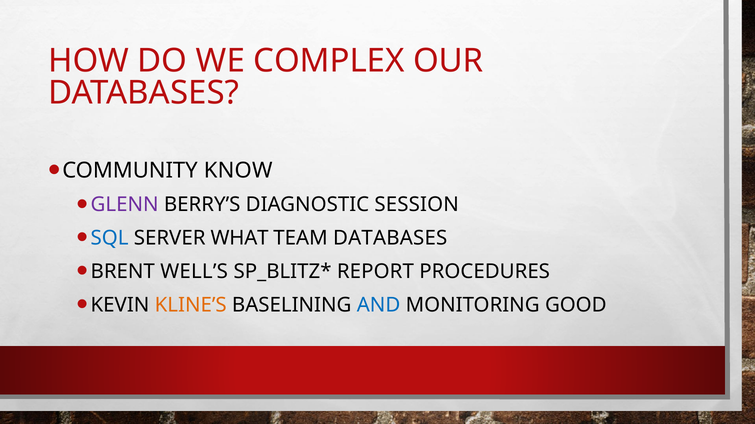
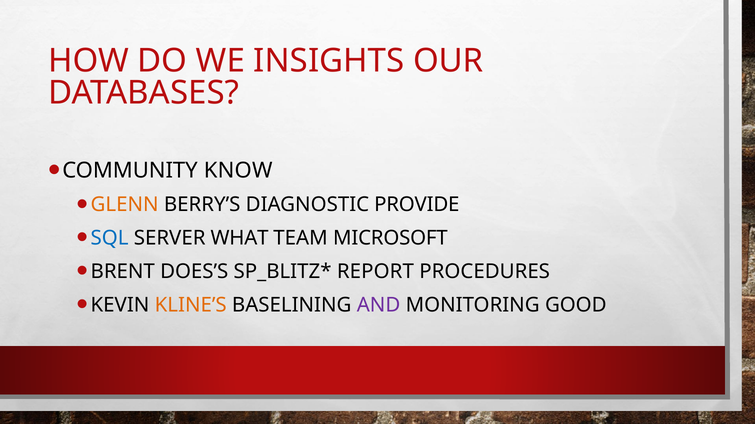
COMPLEX: COMPLEX -> INSIGHTS (329, 61)
GLENN colour: purple -> orange (125, 205)
SESSION: SESSION -> PROVIDE (417, 205)
TEAM DATABASES: DATABASES -> MICROSOFT (390, 238)
WELL’S: WELL’S -> DOES’S (194, 272)
AND colour: blue -> purple (379, 305)
